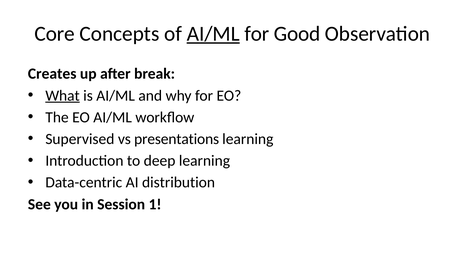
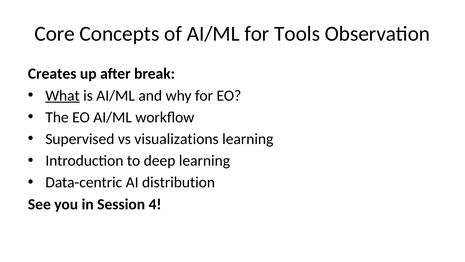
AI/ML underline: present -> none (213, 34)
Good: Good -> Tools (297, 34)
presentations: presentations -> visualizations (177, 139)
1: 1 -> 4 (155, 204)
